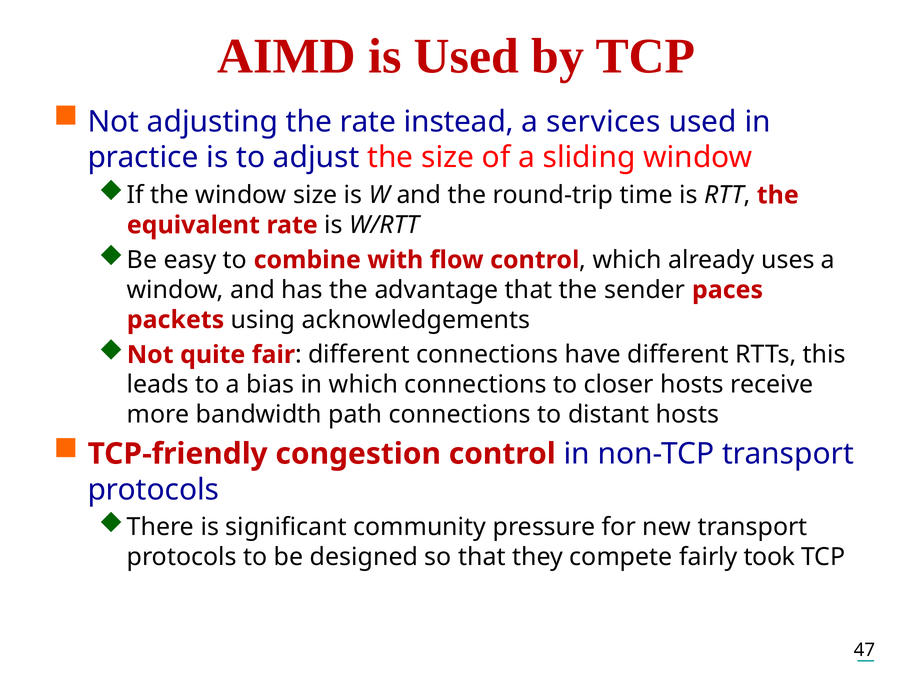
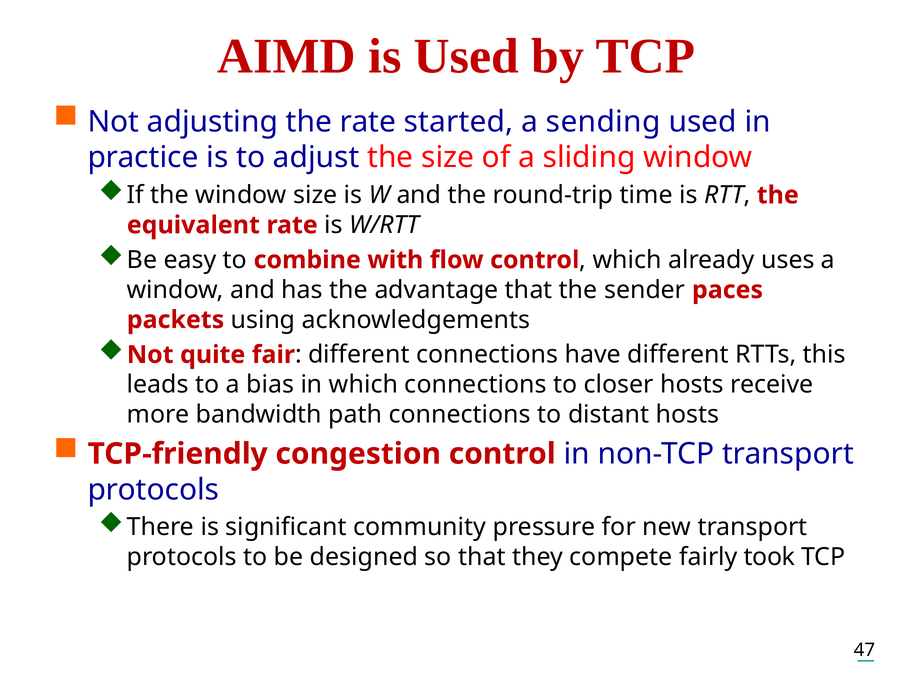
instead: instead -> started (459, 122)
services: services -> sending (603, 122)
